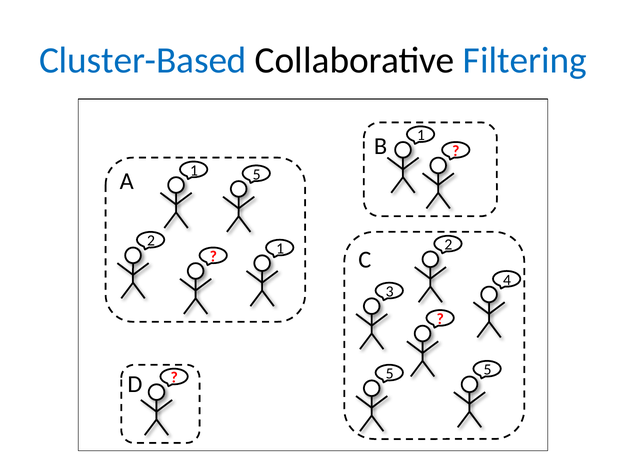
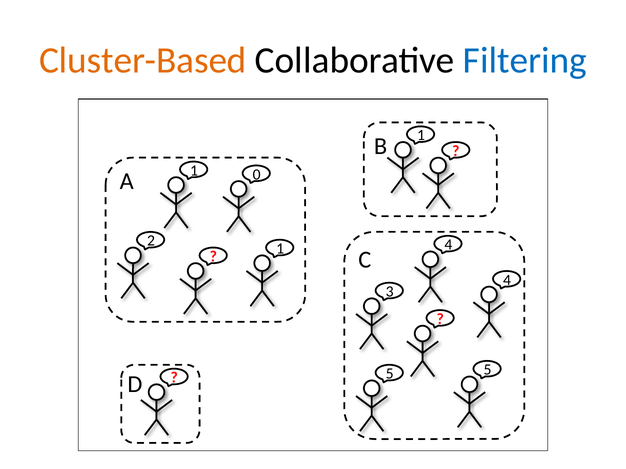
Cluster-Based colour: blue -> orange (143, 61)
1 5: 5 -> 0 (257, 175)
1 2: 2 -> 4 (448, 245)
